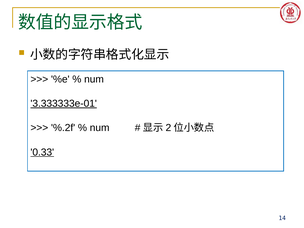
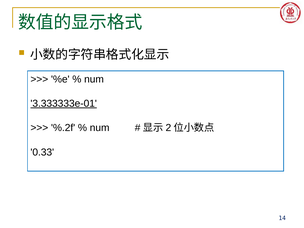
0.33 underline: present -> none (42, 152)
